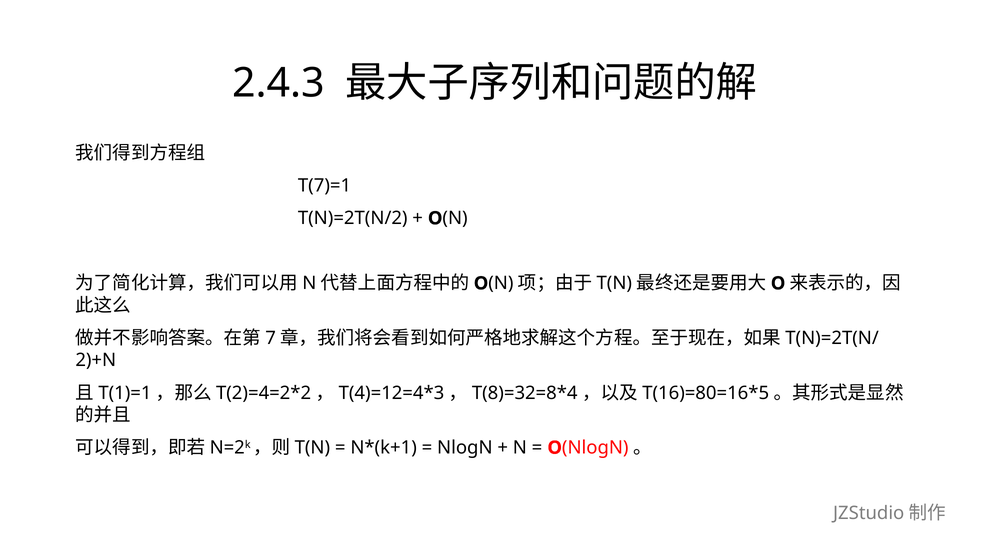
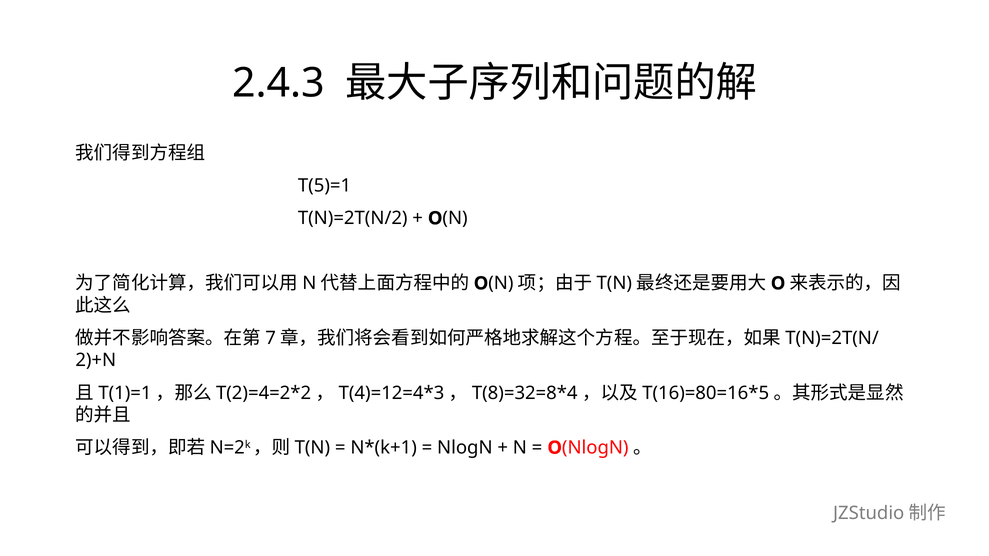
T(7)=1: T(7)=1 -> T(5)=1 (325, 186)
